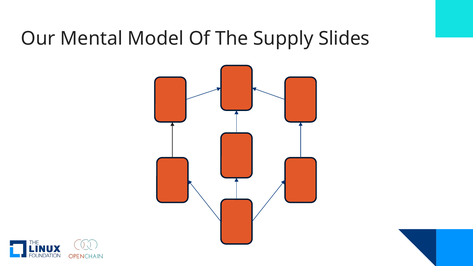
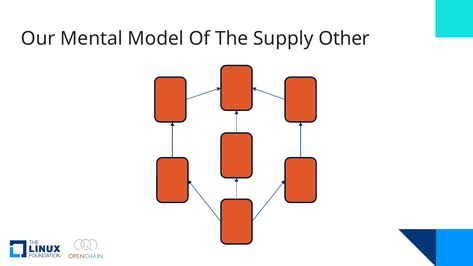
Slides: Slides -> Other (344, 39)
